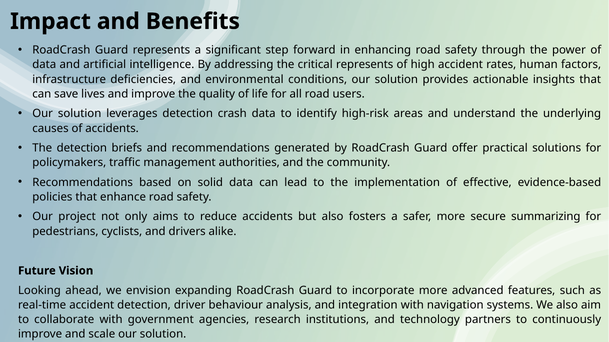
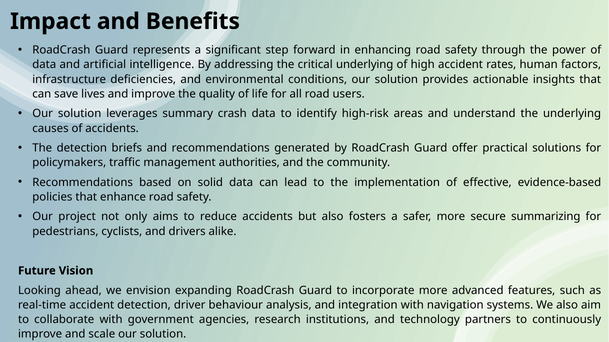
critical represents: represents -> underlying (365, 65)
leverages detection: detection -> summary (188, 114)
